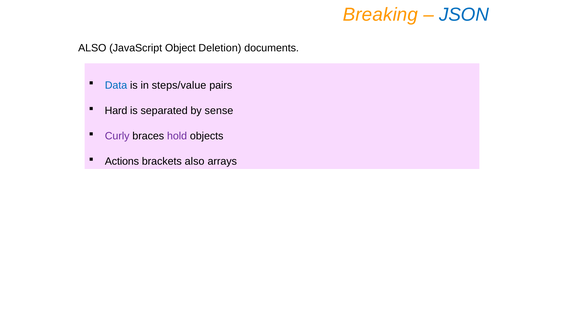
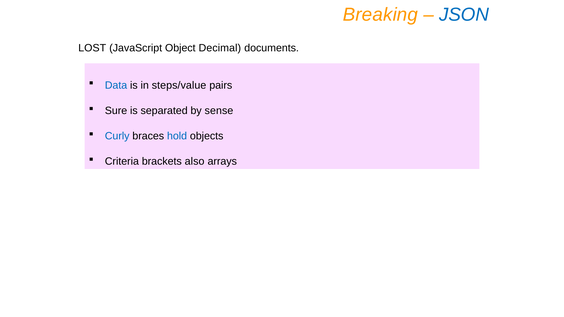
ALSO: ALSO -> LOST (92, 48)
Deletion: Deletion -> Decimal (220, 48)
Hard: Hard -> Sure (116, 111)
Curly colour: purple -> blue (117, 136)
hold colour: purple -> blue (177, 136)
Actions: Actions -> Criteria (122, 161)
